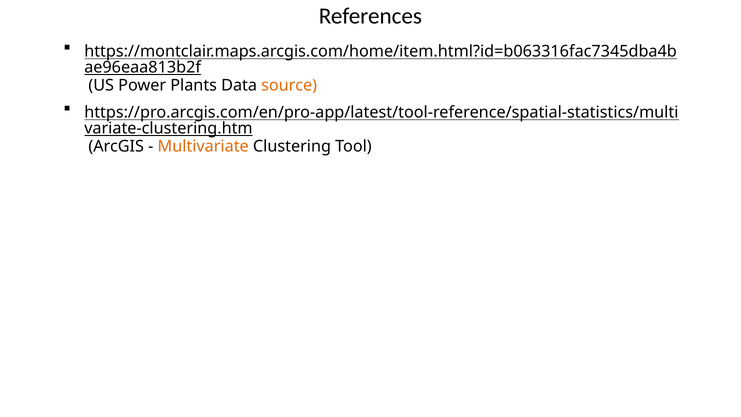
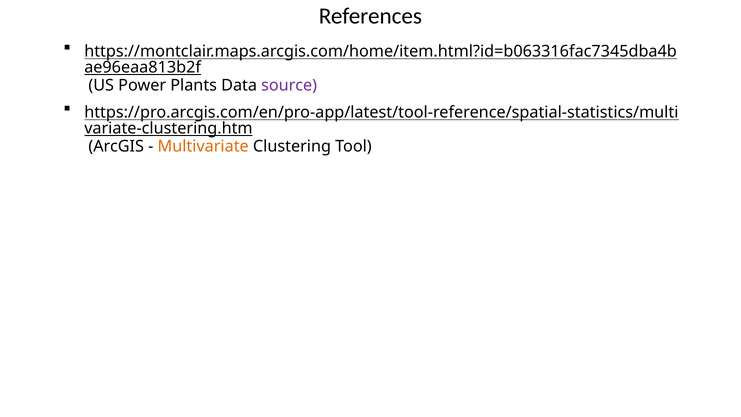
source colour: orange -> purple (289, 85)
